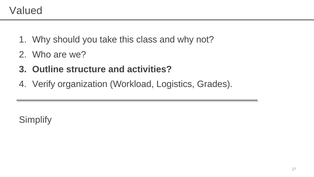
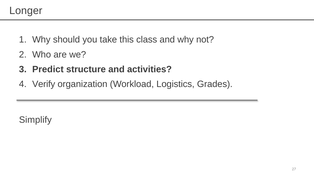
Valued: Valued -> Longer (26, 11)
Outline: Outline -> Predict (48, 69)
